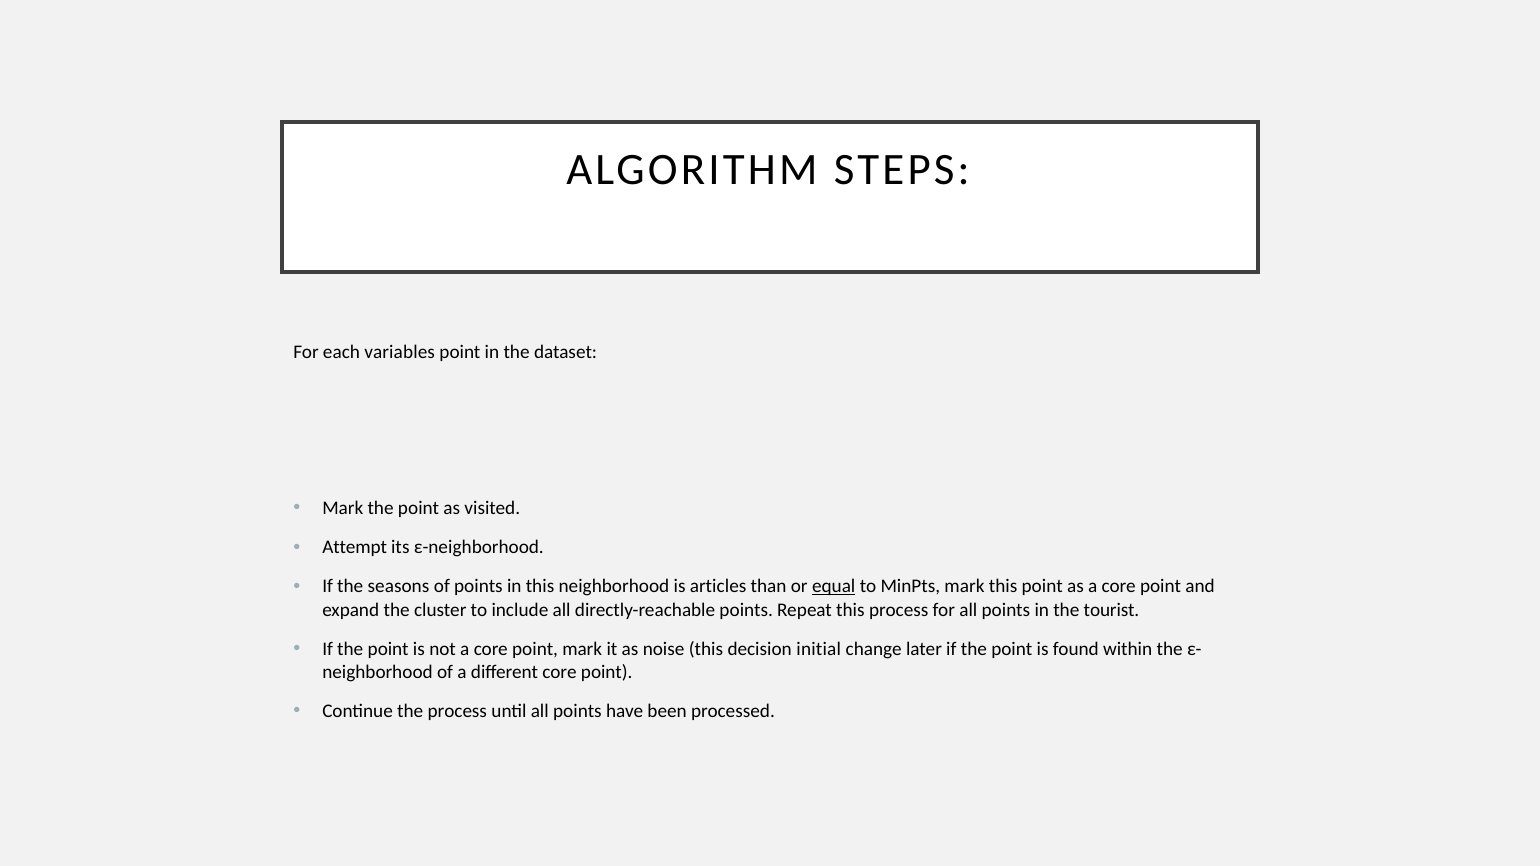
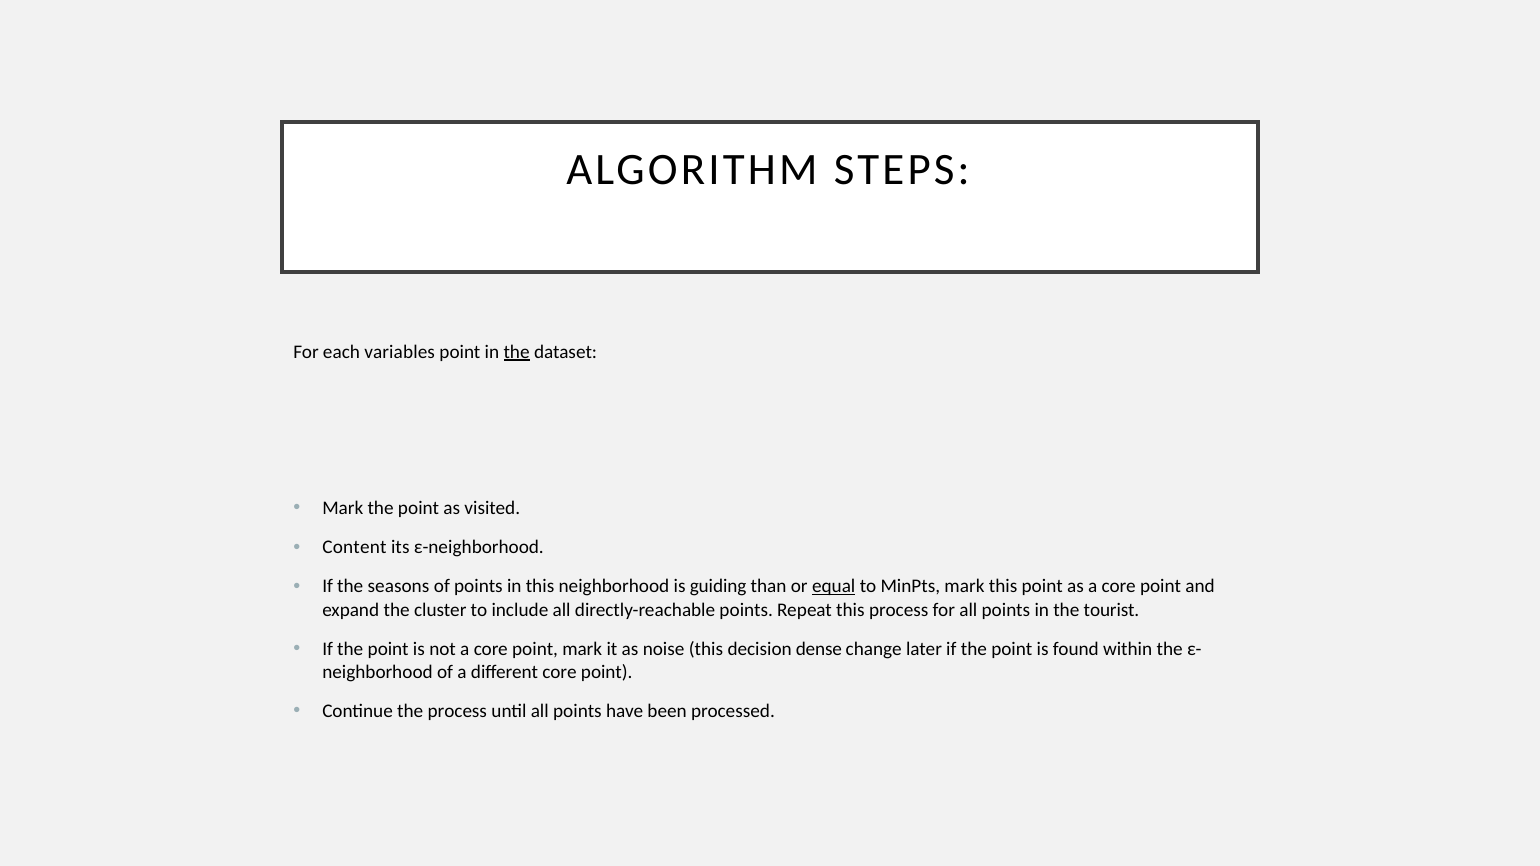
the underline: none -> present (517, 352)
Attempt: Attempt -> Content (354, 548)
articles: articles -> guiding (718, 587)
initial: initial -> dense (819, 649)
